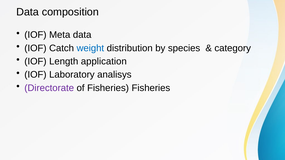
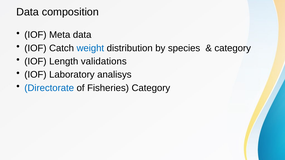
application: application -> validations (104, 61)
Directorate colour: purple -> blue (49, 88)
Fisheries Fisheries: Fisheries -> Category (151, 88)
